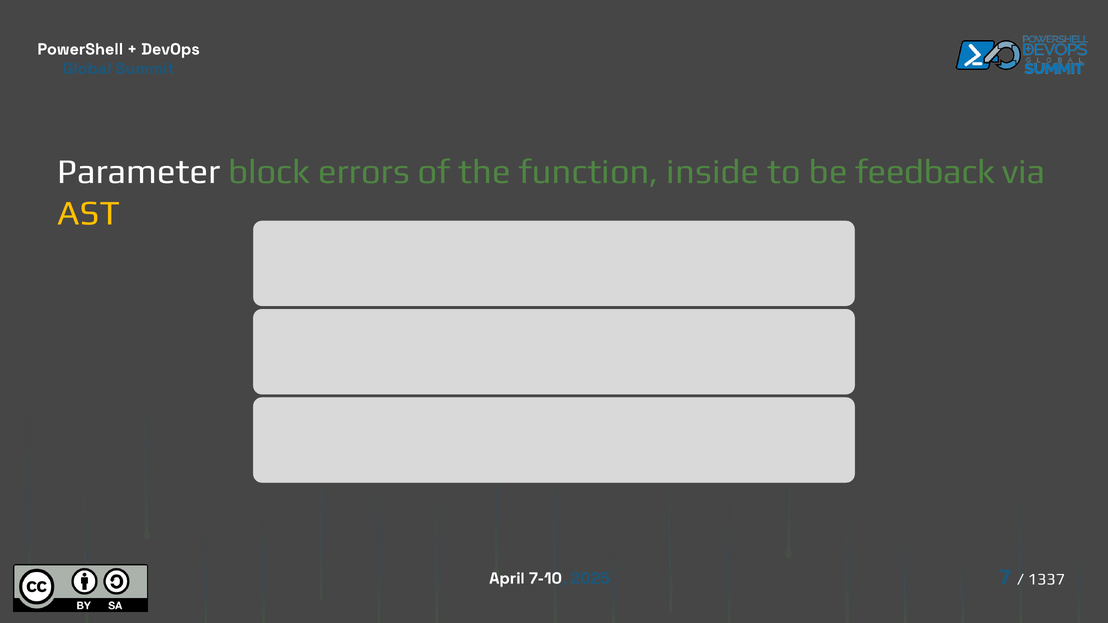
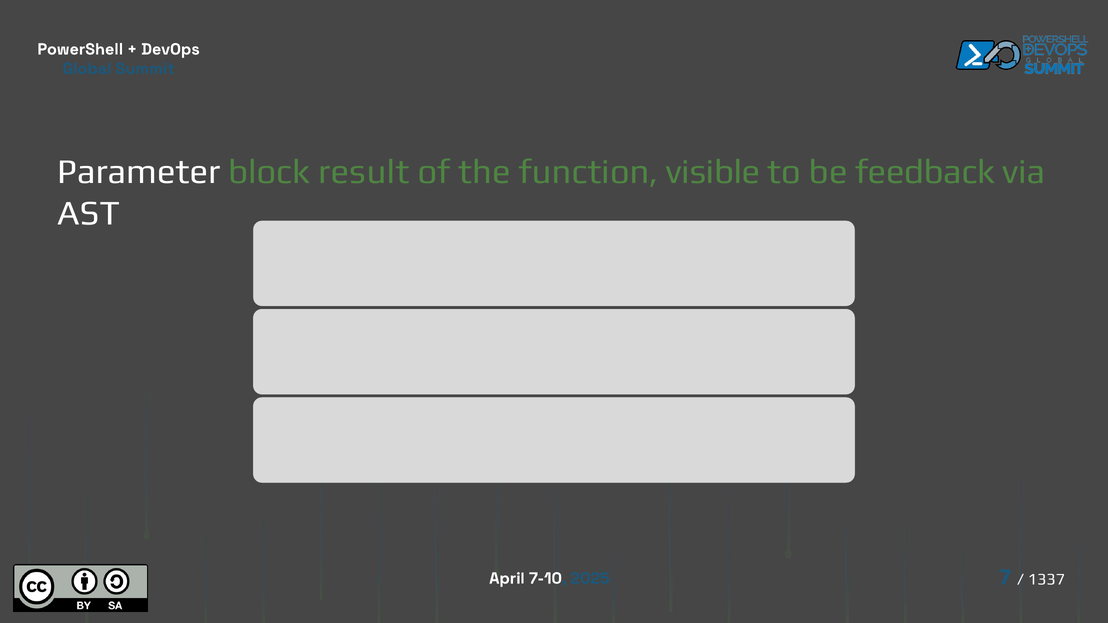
block errors: errors -> result (364, 172)
inside: inside -> visible (713, 172)
AST colour: yellow -> white (89, 214)
